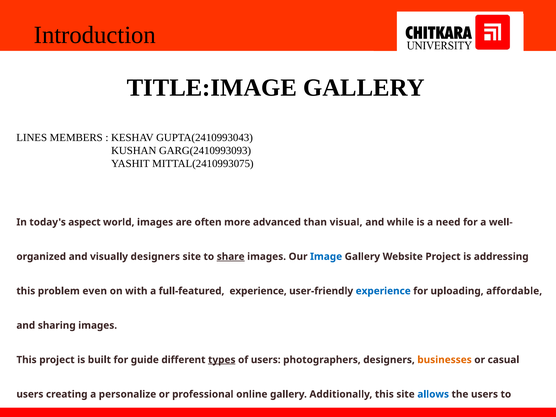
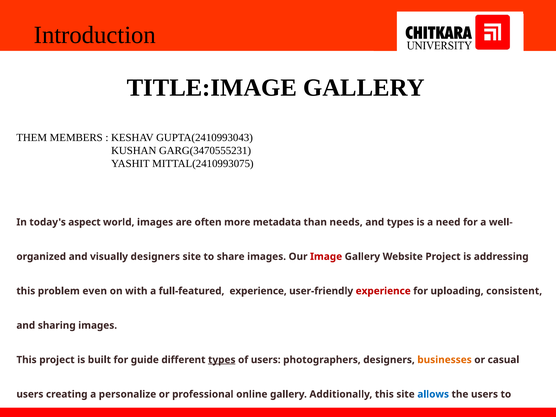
LINES: LINES -> THEM (32, 138)
GARG(2410993093: GARG(2410993093 -> GARG(3470555231 (205, 151)
advanced: advanced -> metadata (277, 222)
than visual: visual -> needs (346, 222)
and while: while -> types (400, 222)
share underline: present -> none (231, 257)
Image colour: blue -> red (326, 257)
experience colour: blue -> red (383, 291)
affordable: affordable -> consistent (514, 291)
